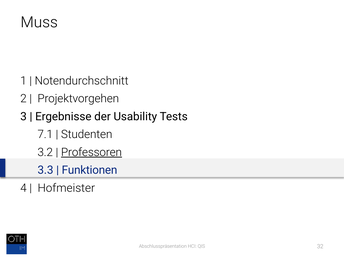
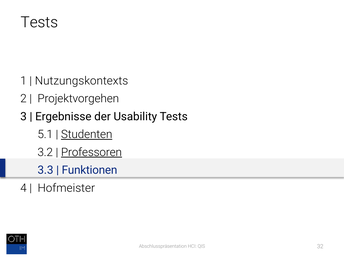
Muss: Muss -> Tests (39, 22)
Notendurchschnitt: Notendurchschnitt -> Nutzungskontexts (82, 81)
7.1: 7.1 -> 5.1 (45, 134)
Studenten underline: none -> present (87, 134)
